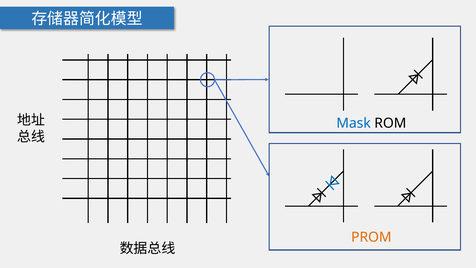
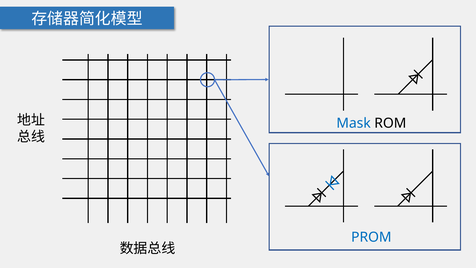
PROM colour: orange -> blue (371, 237)
